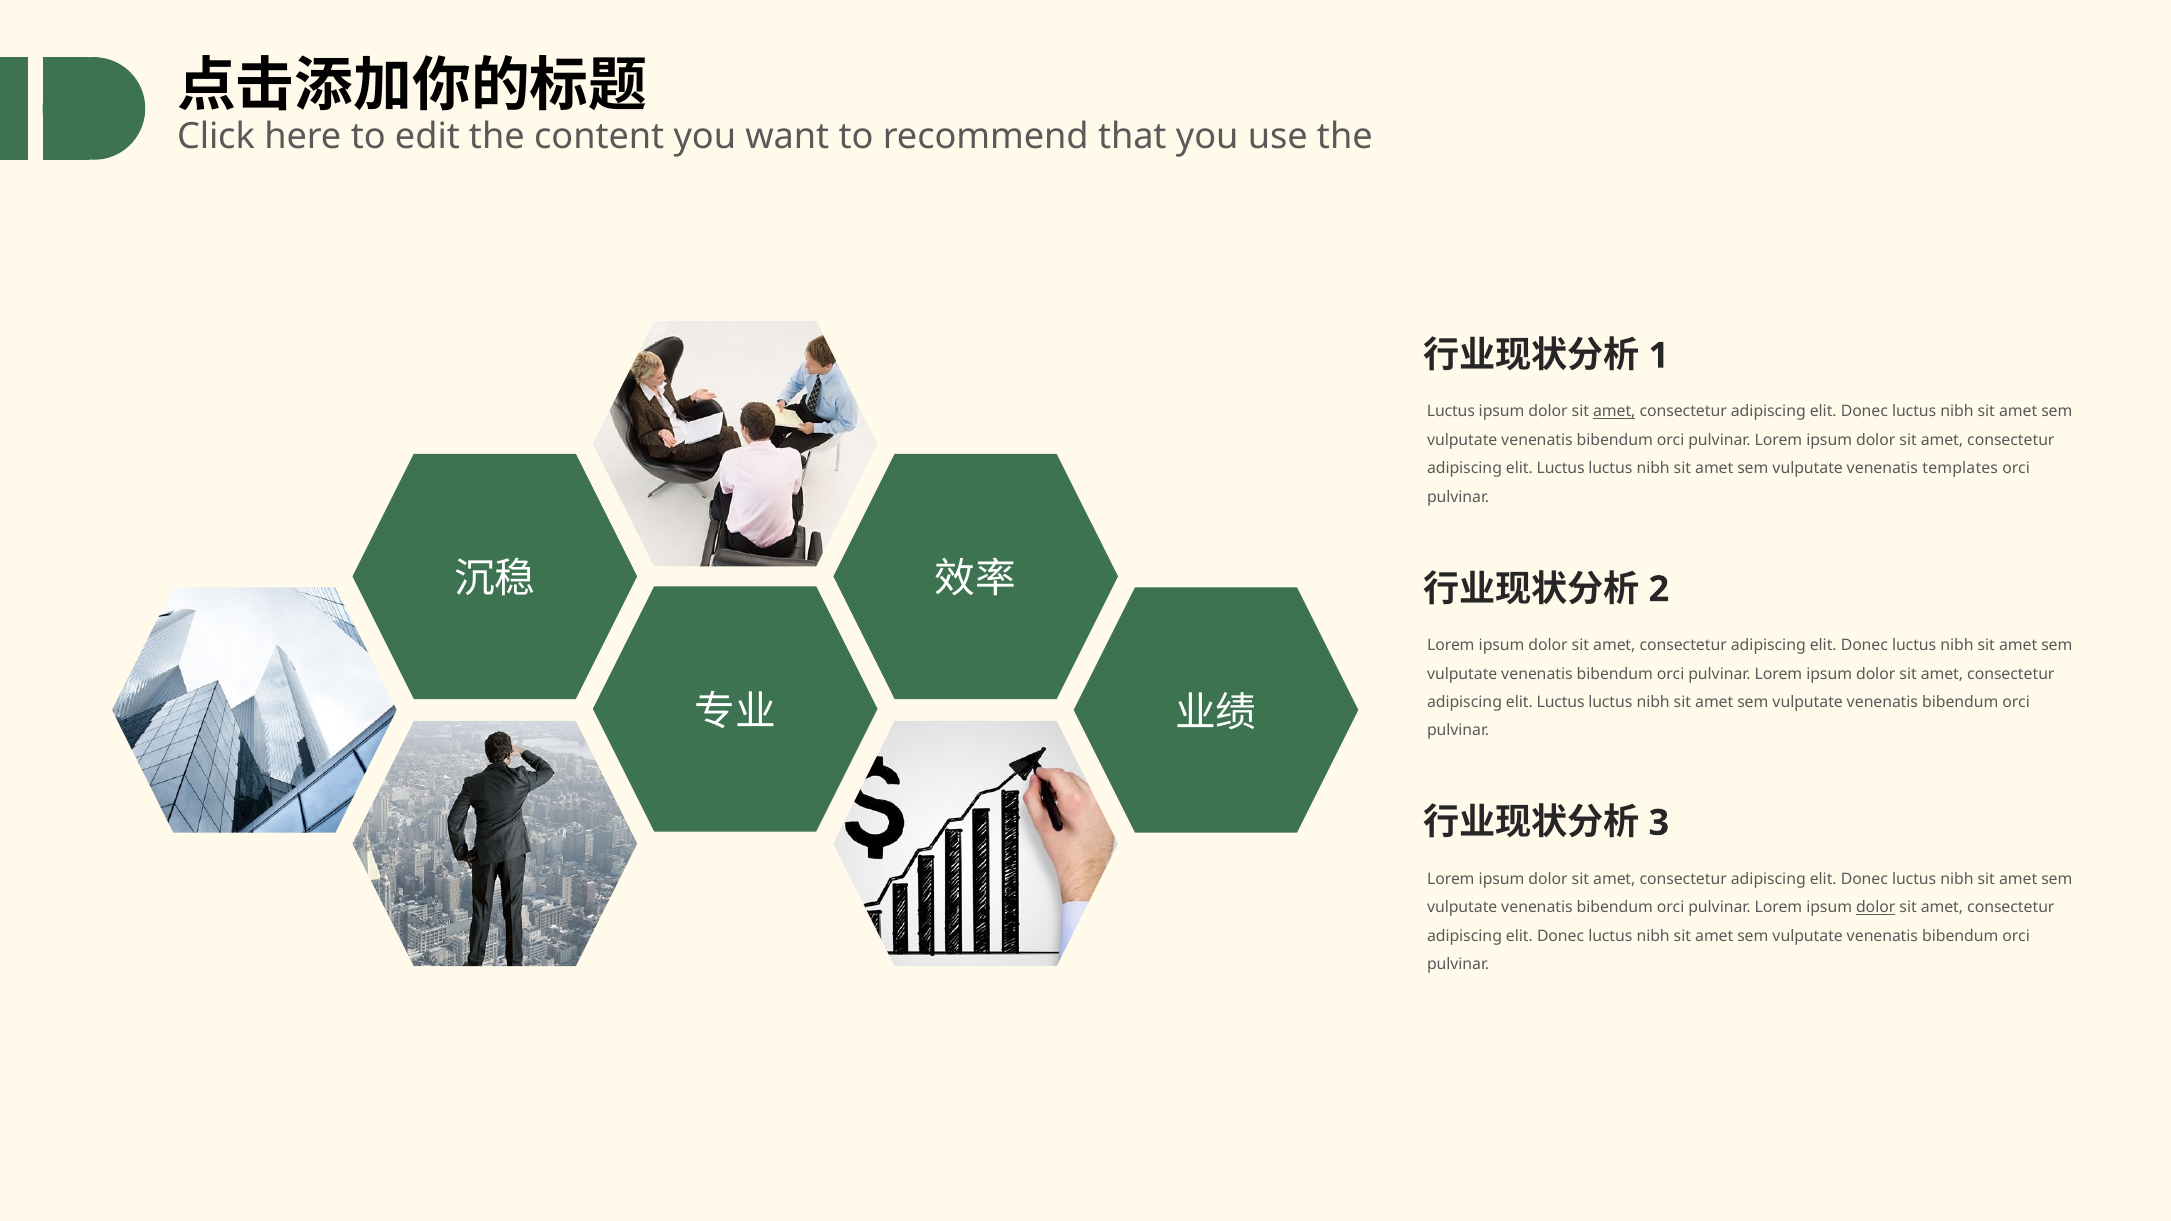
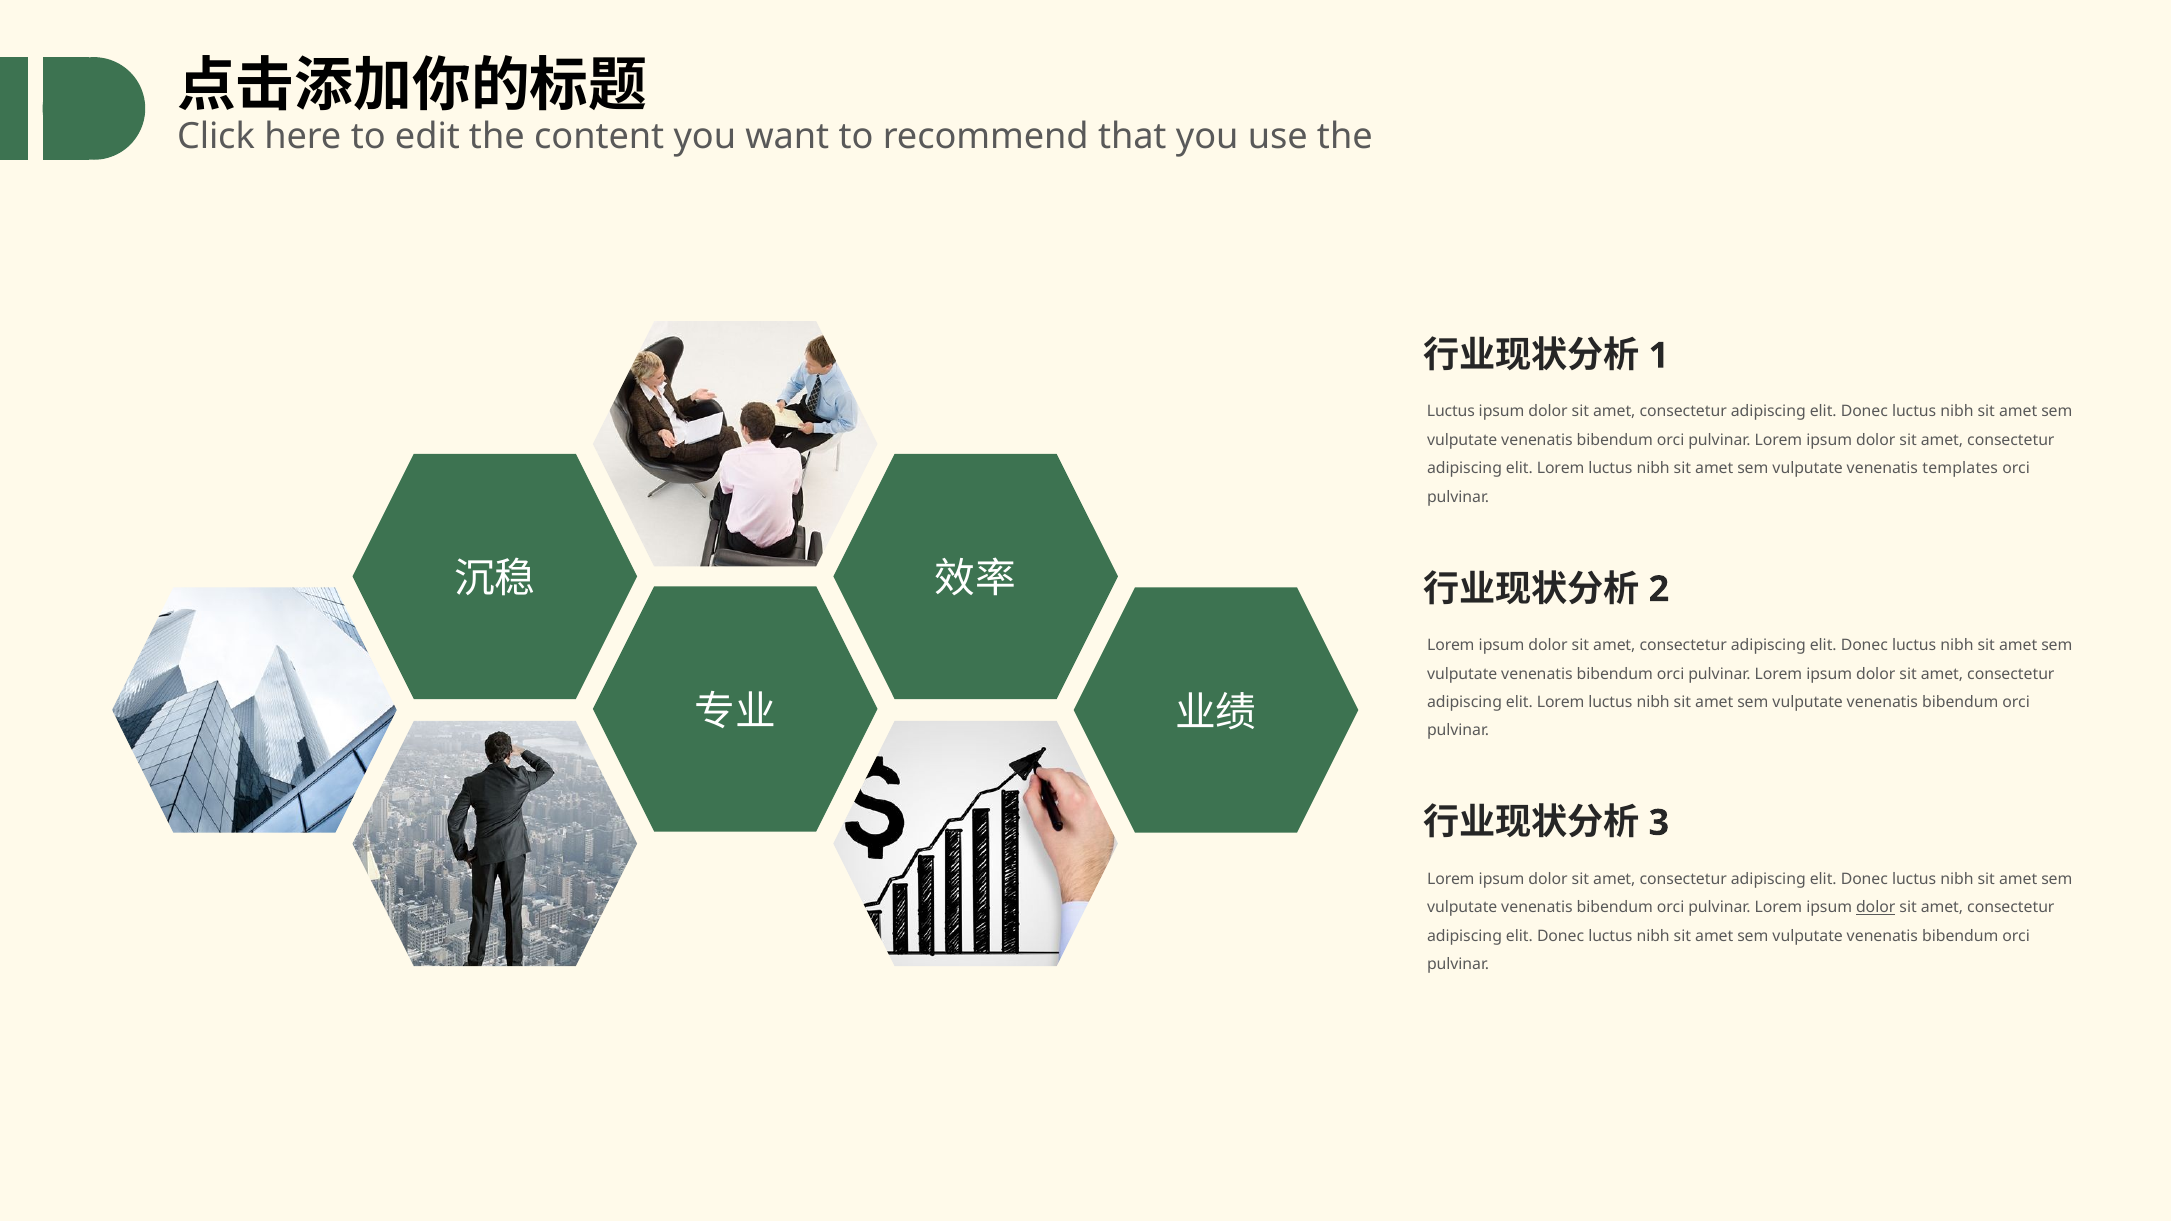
amet underline: present -> none (1614, 412)
Luctus: Luctus -> Lorem (1561, 469)
Luctus: Luctus -> Lorem (1561, 702)
